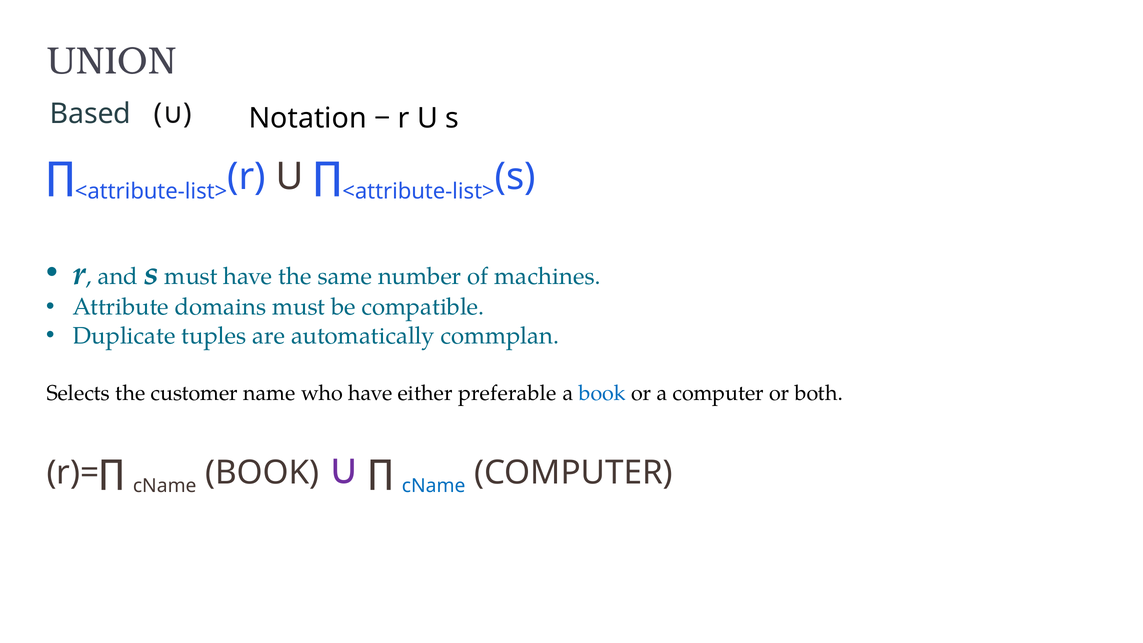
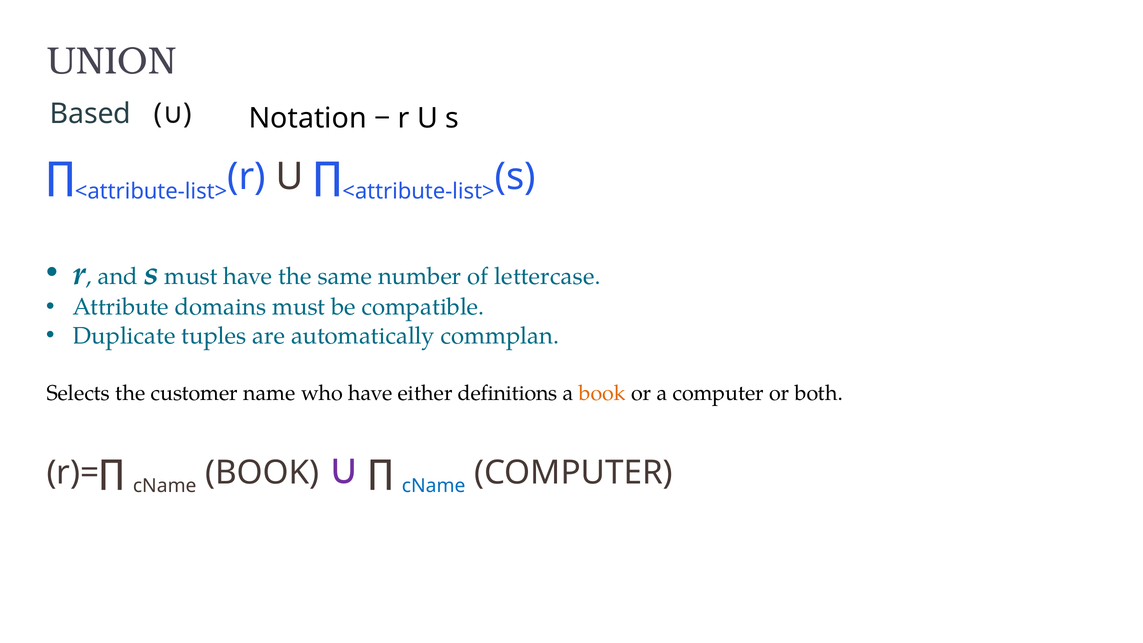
machines: machines -> lettercase (548, 277)
preferable: preferable -> definitions (508, 393)
book colour: blue -> orange (602, 393)
